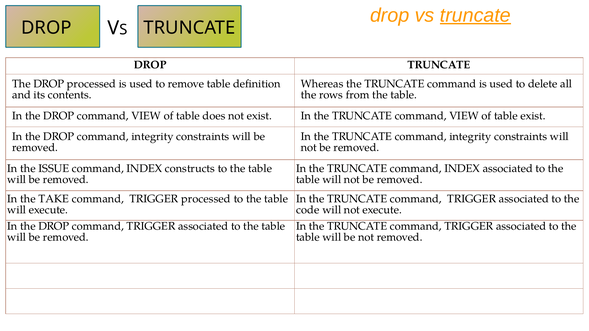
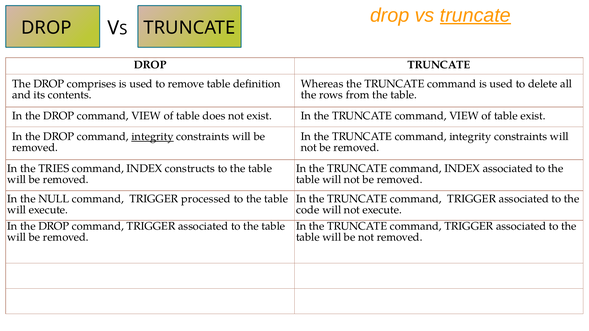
DROP processed: processed -> comprises (91, 84)
integrity underline: none -> present (152, 137)
ISSUE: ISSUE -> TRIES (54, 169)
TAKE: TAKE -> NULL (54, 199)
